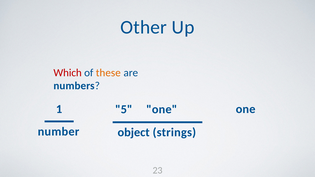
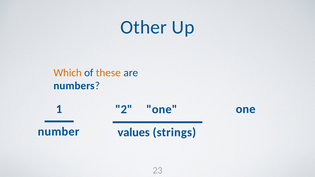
Which colour: red -> orange (68, 73)
5: 5 -> 2 (124, 109)
object: object -> values (134, 133)
